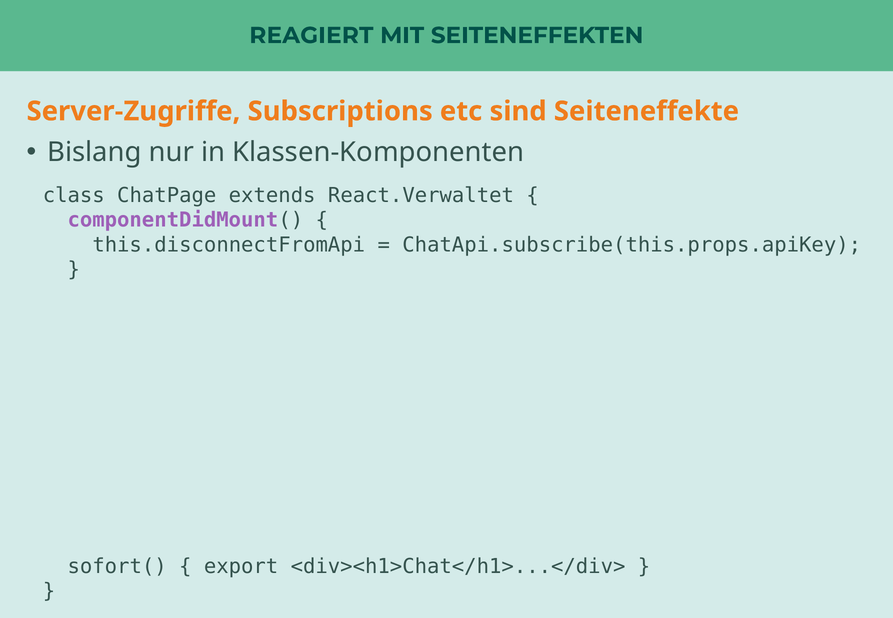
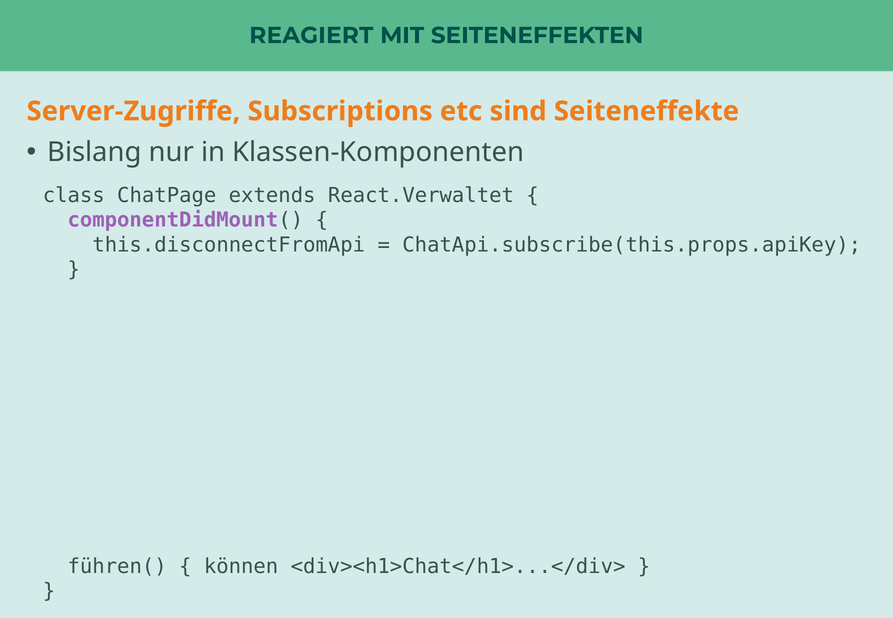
sofort(: sofort( -> führen( (117, 566)
export: export -> können (241, 566)
